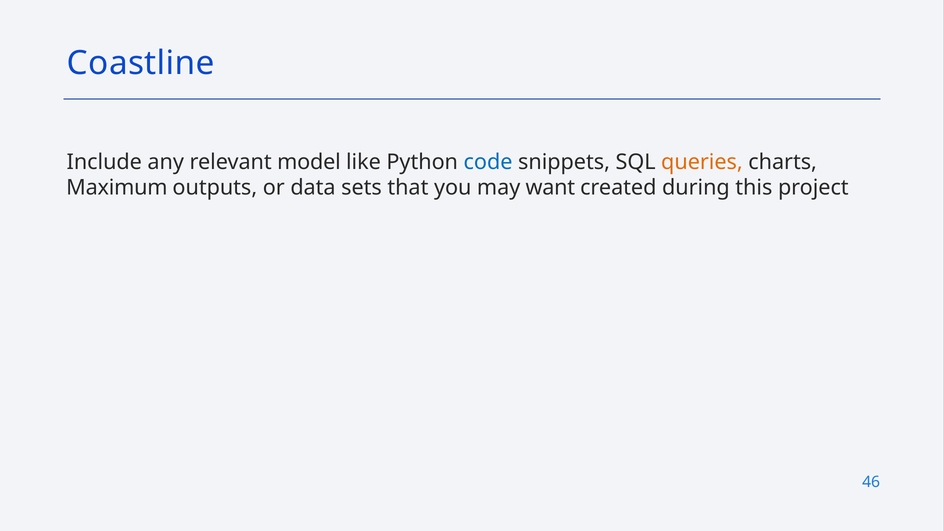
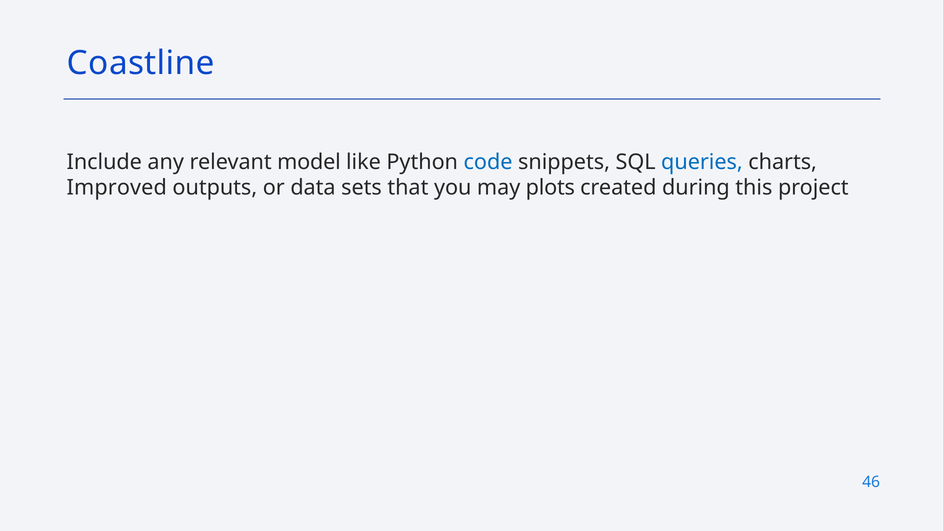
queries colour: orange -> blue (702, 162)
Maximum: Maximum -> Improved (117, 188)
want: want -> plots (550, 188)
